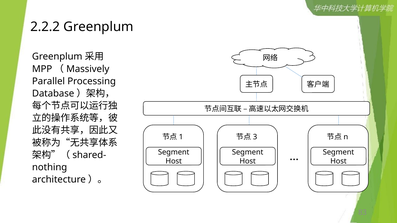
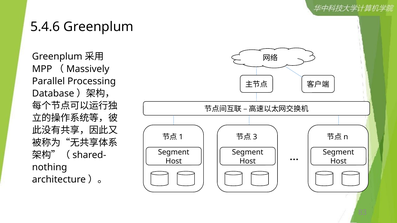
2.2.2: 2.2.2 -> 5.4.6 (45, 27)
